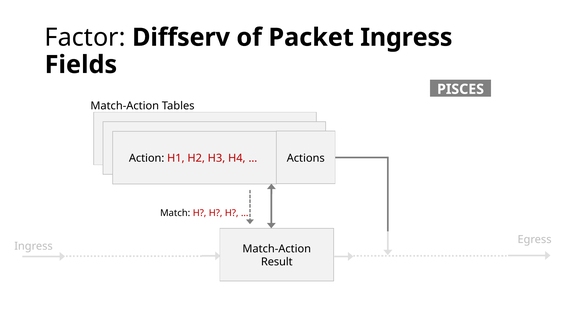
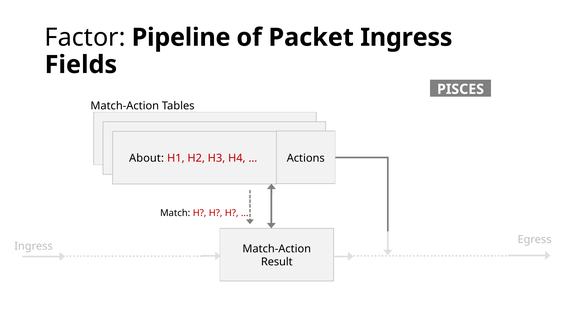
Diffserv: Diffserv -> Pipeline (181, 37)
Action: Action -> About (147, 158)
